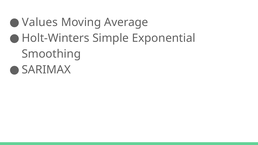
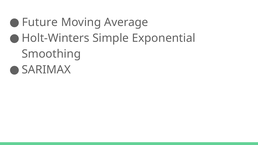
Values: Values -> Future (40, 22)
